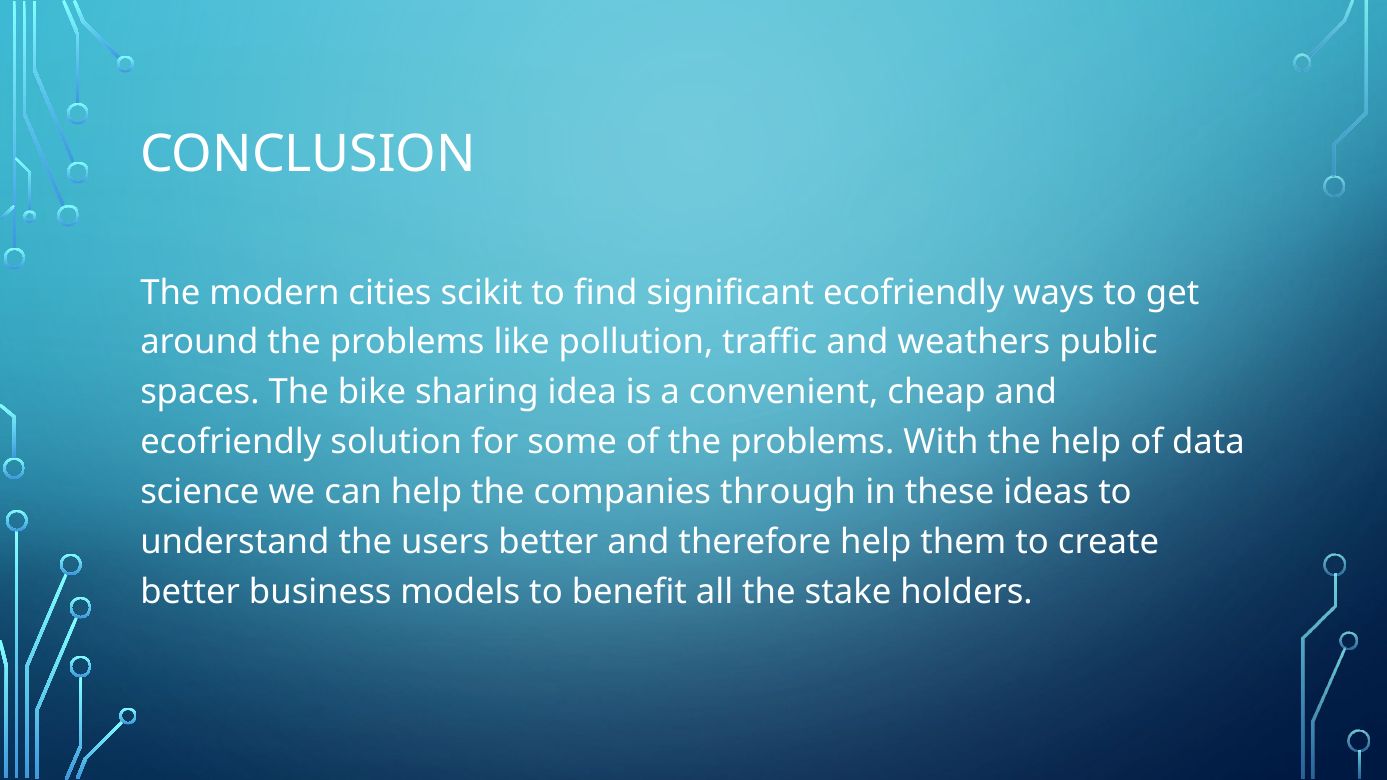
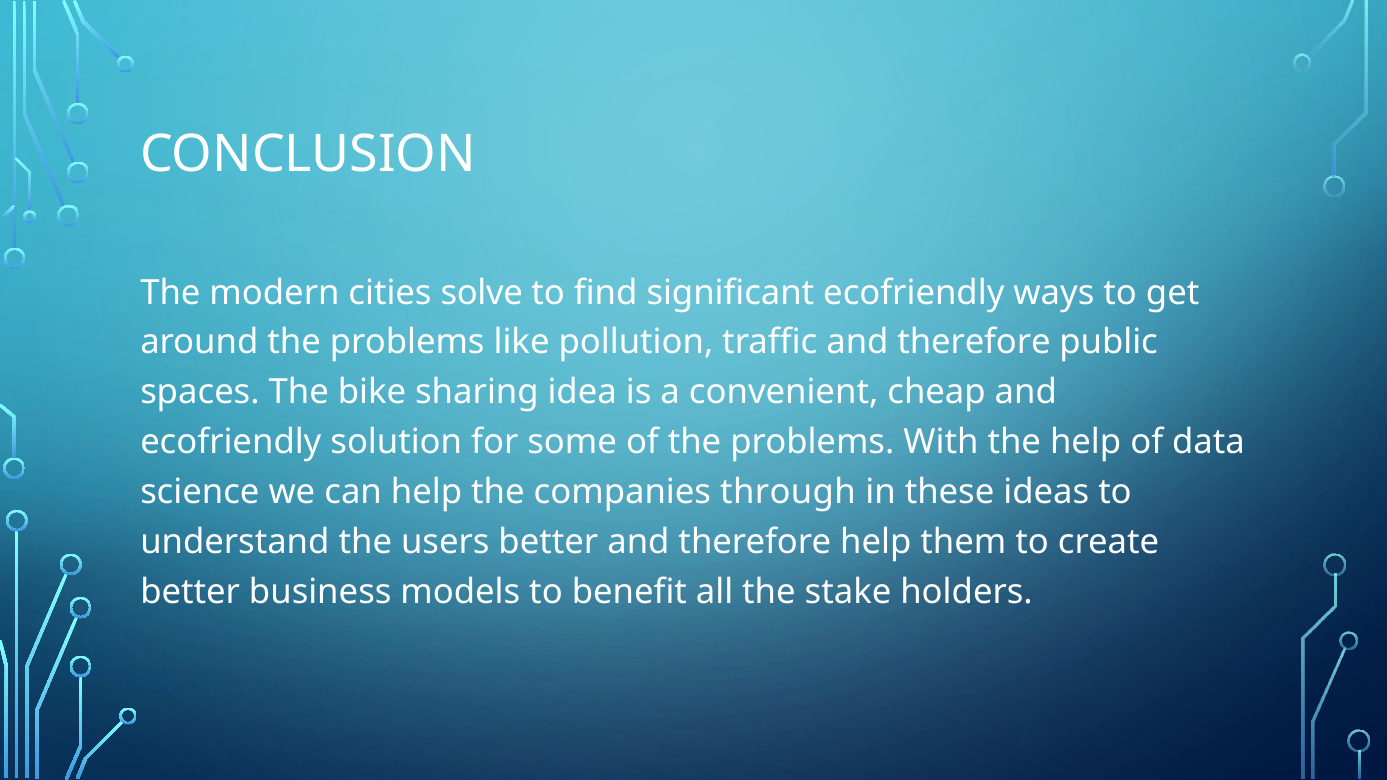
scikit: scikit -> solve (482, 293)
traffic and weathers: weathers -> therefore (974, 343)
